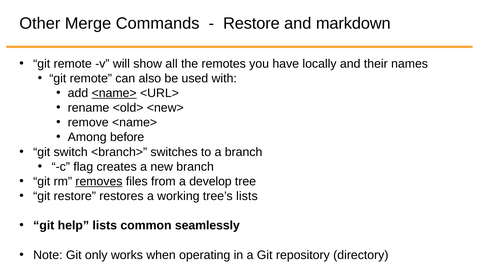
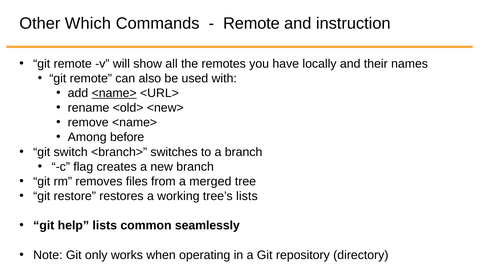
Merge: Merge -> Which (88, 23)
Restore: Restore -> Remote (251, 23)
markdown: markdown -> instruction (353, 23)
removes underline: present -> none (99, 182)
develop: develop -> merged (210, 182)
